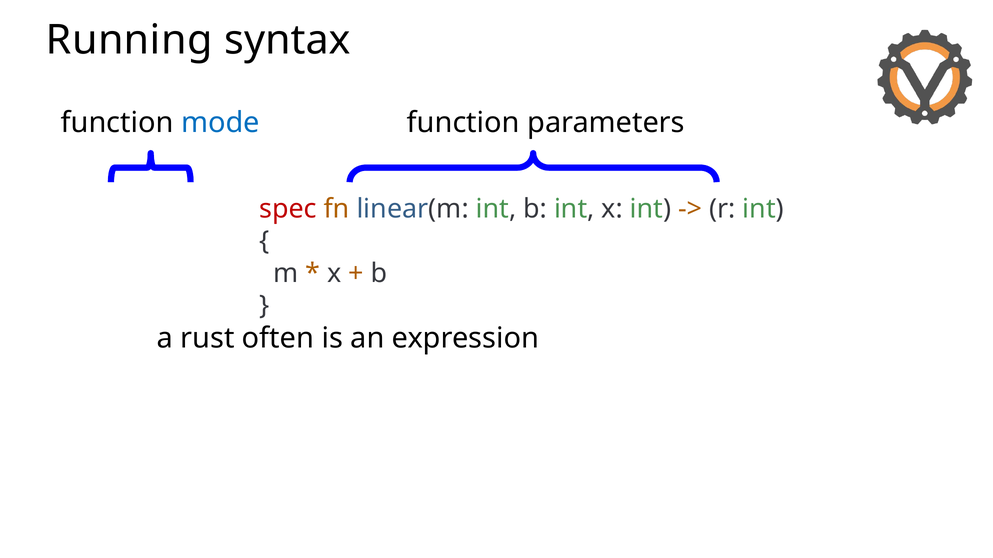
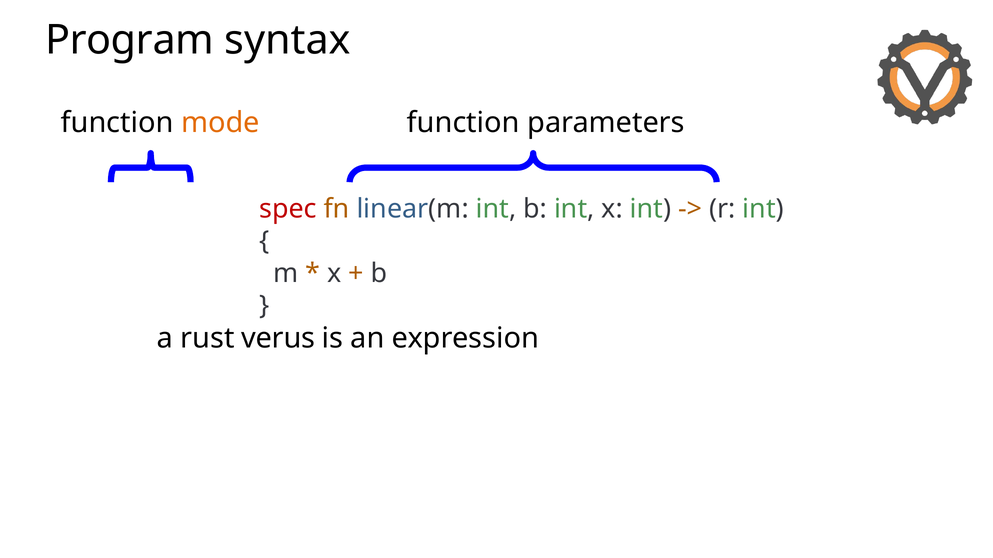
Running: Running -> Program (130, 40)
mode colour: blue -> orange (220, 123)
often: often -> verus (278, 338)
